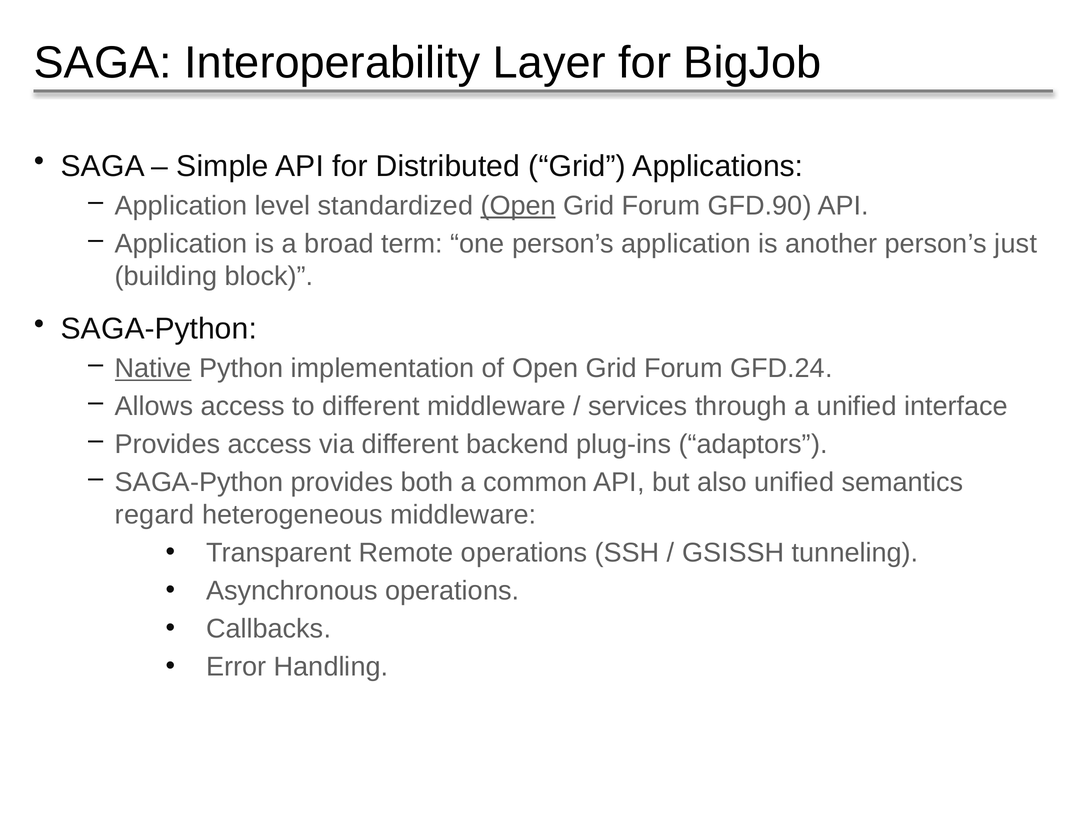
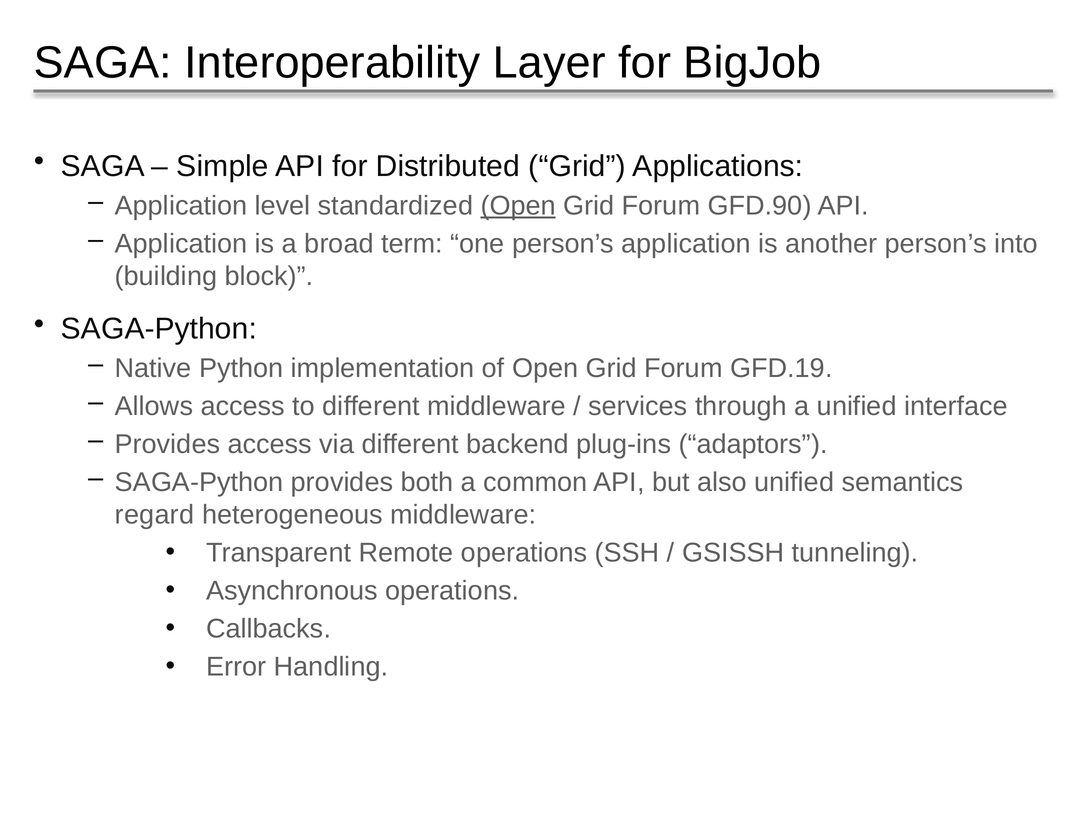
just: just -> into (1016, 244)
Native underline: present -> none (153, 368)
GFD.24: GFD.24 -> GFD.19 (781, 368)
